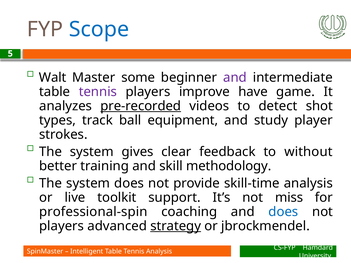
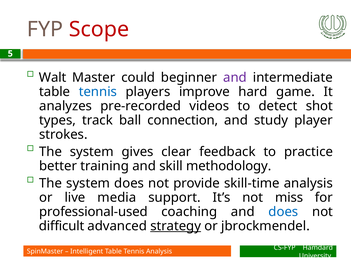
Scope colour: blue -> red (99, 29)
some: some -> could (138, 78)
tennis colour: purple -> blue (98, 92)
have: have -> hard (253, 92)
pre-recorded underline: present -> none (141, 106)
equipment: equipment -> connection (183, 120)
without: without -> practice (309, 152)
toolkit: toolkit -> media (117, 198)
professional-spin: professional-spin -> professional-used (93, 212)
players: players -> difficult (62, 226)
